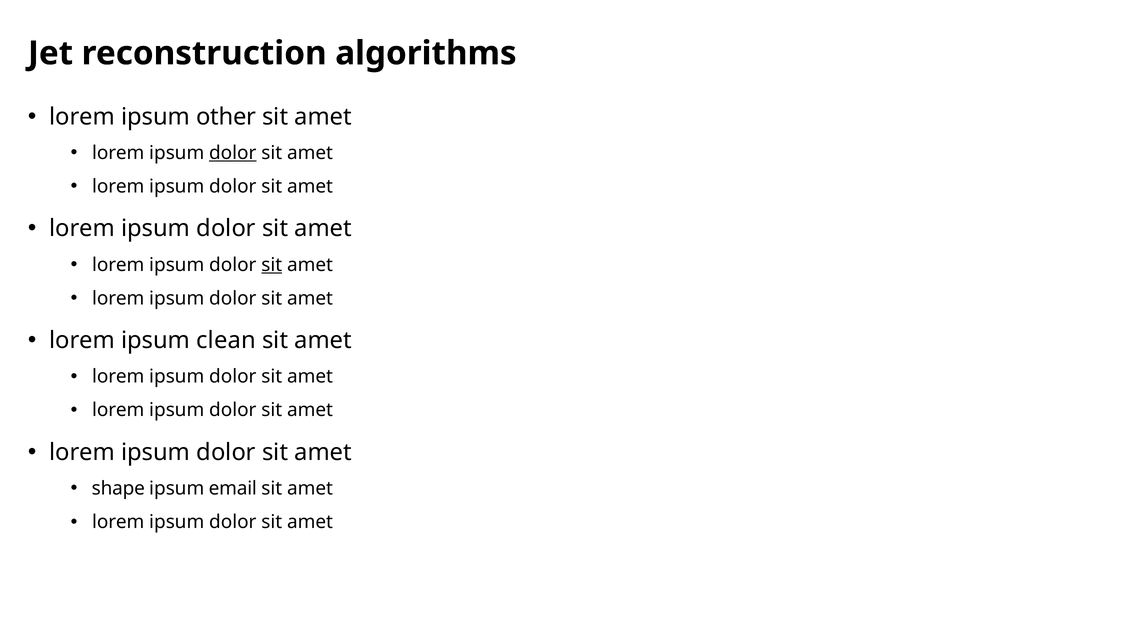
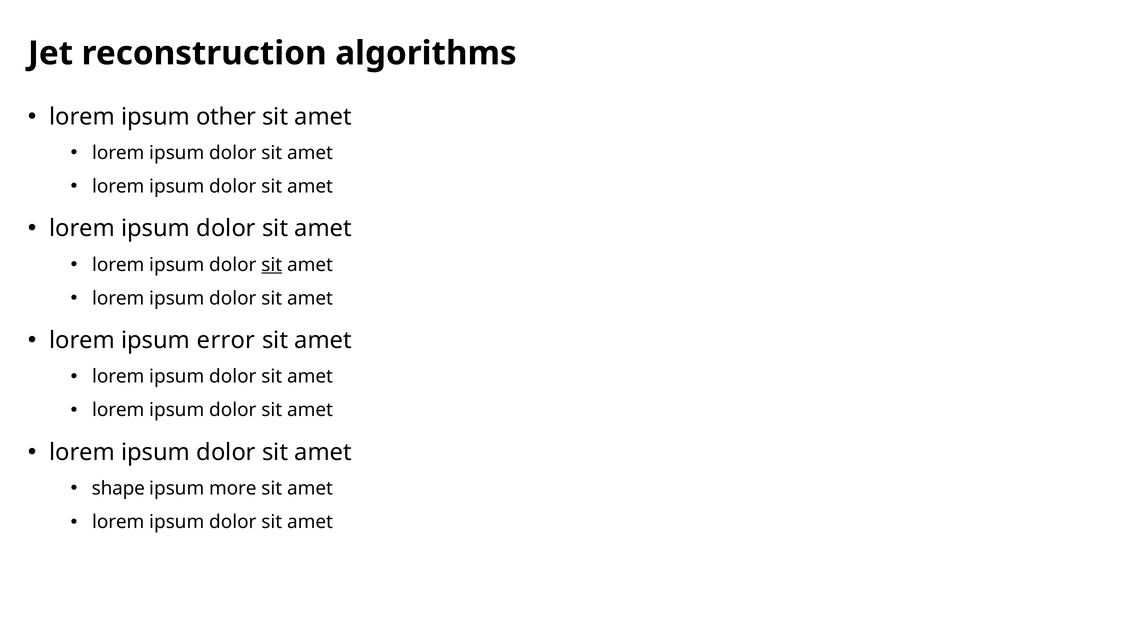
dolor underline: present -> none (233, 153)
clean: clean -> error (226, 340)
email: email -> more (233, 488)
